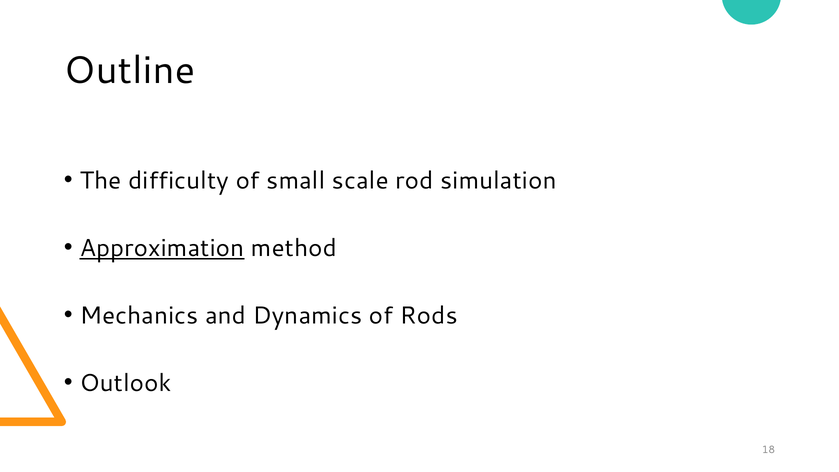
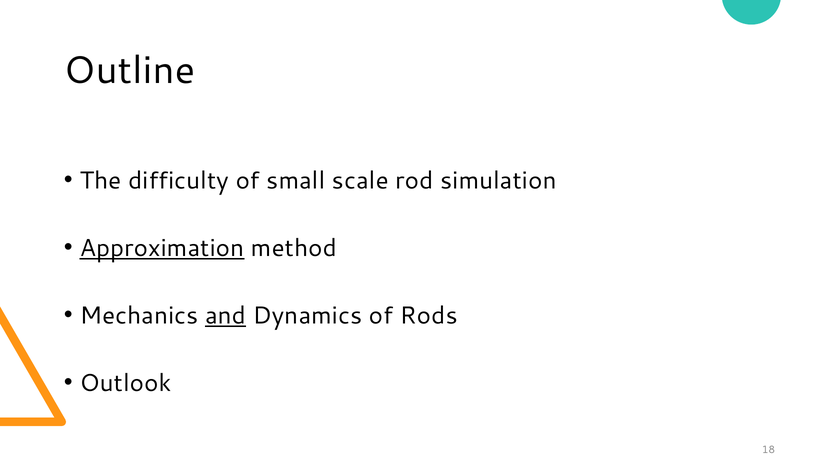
and underline: none -> present (226, 315)
